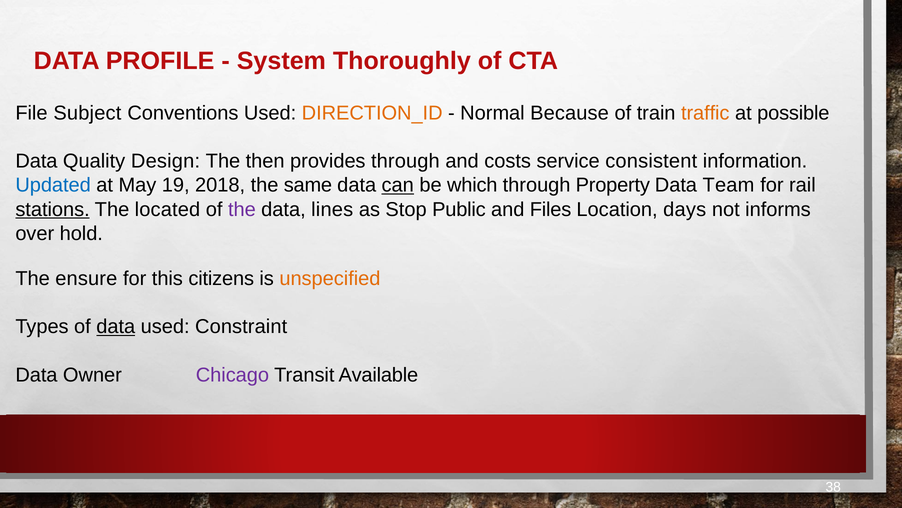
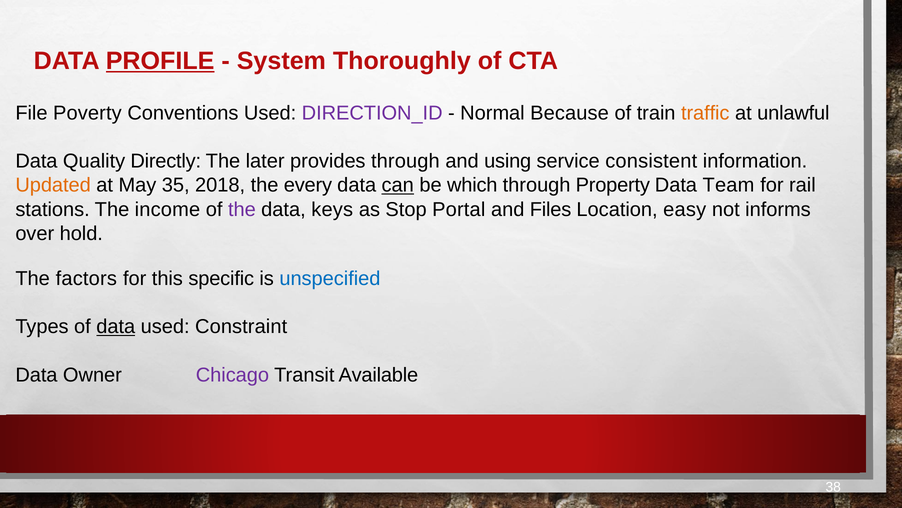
PROFILE underline: none -> present (160, 61)
Subject: Subject -> Poverty (87, 113)
DIRECTION_ID colour: orange -> purple (372, 113)
possible: possible -> unlawful (793, 113)
Design: Design -> Directly (166, 161)
then: then -> later (265, 161)
costs: costs -> using (508, 161)
Updated colour: blue -> orange (53, 185)
19: 19 -> 35 (176, 185)
same: same -> every (308, 185)
stations underline: present -> none (53, 209)
located: located -> income (167, 209)
lines: lines -> keys (332, 209)
Public: Public -> Portal (459, 209)
days: days -> easy (685, 209)
ensure: ensure -> factors (86, 278)
citizens: citizens -> specific (221, 278)
unspecified colour: orange -> blue (330, 278)
